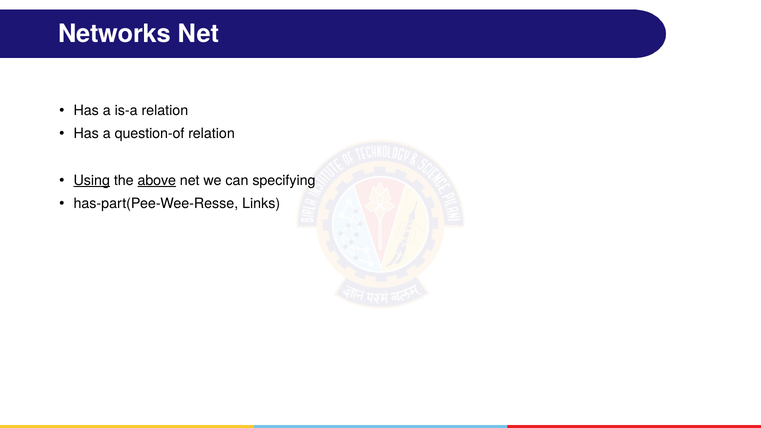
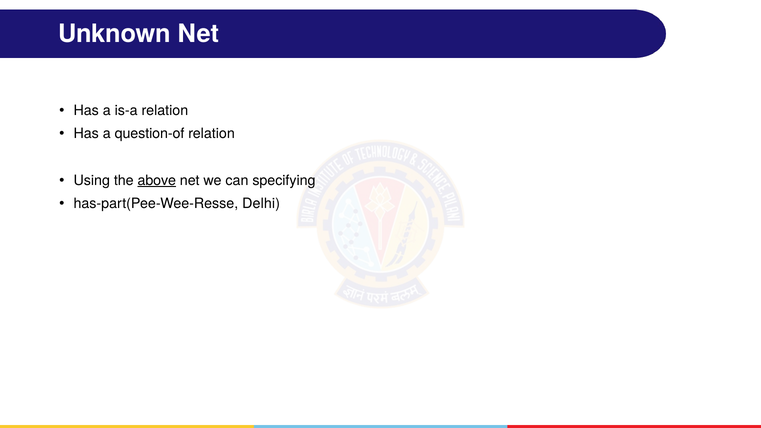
Networks: Networks -> Unknown (115, 34)
Using underline: present -> none (92, 180)
Links: Links -> Delhi (261, 204)
